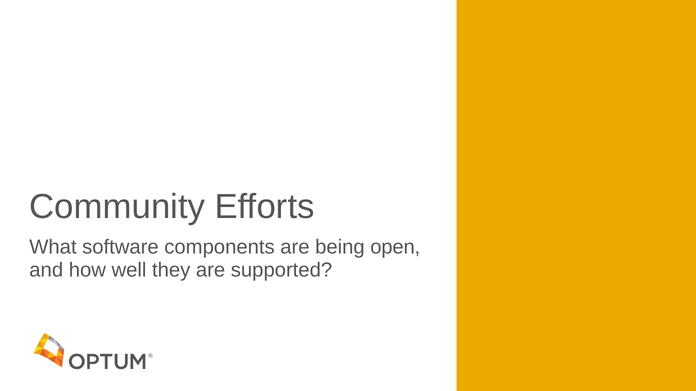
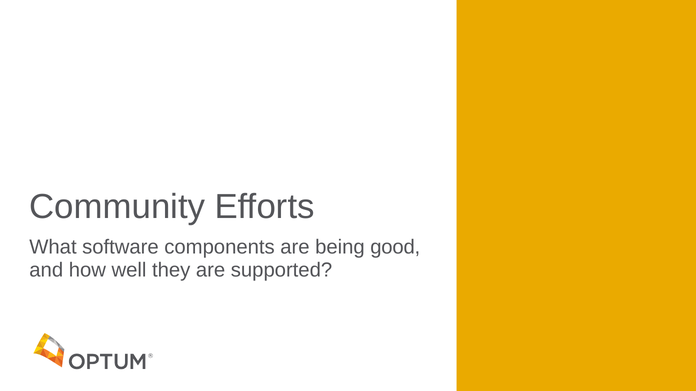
open: open -> good (395, 247)
